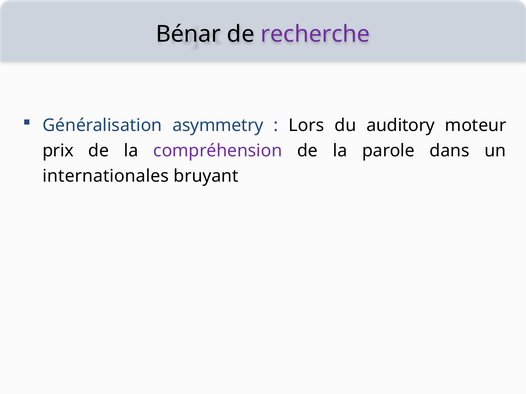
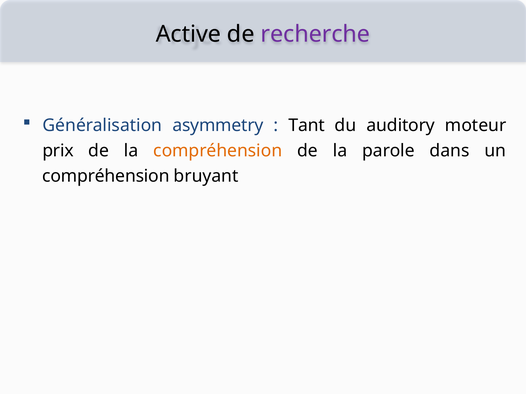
Bénar: Bénar -> Active (188, 34)
Lors: Lors -> Tant (307, 126)
compréhension colour: purple -> orange (218, 151)
internationales: internationales -> compréhension (106, 176)
